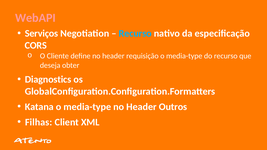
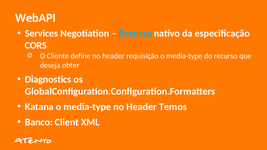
WebAPI colour: pink -> white (35, 18)
Serviços: Serviços -> Services (41, 33)
Outros: Outros -> Temos (173, 107)
Filhas: Filhas -> Banco (39, 122)
